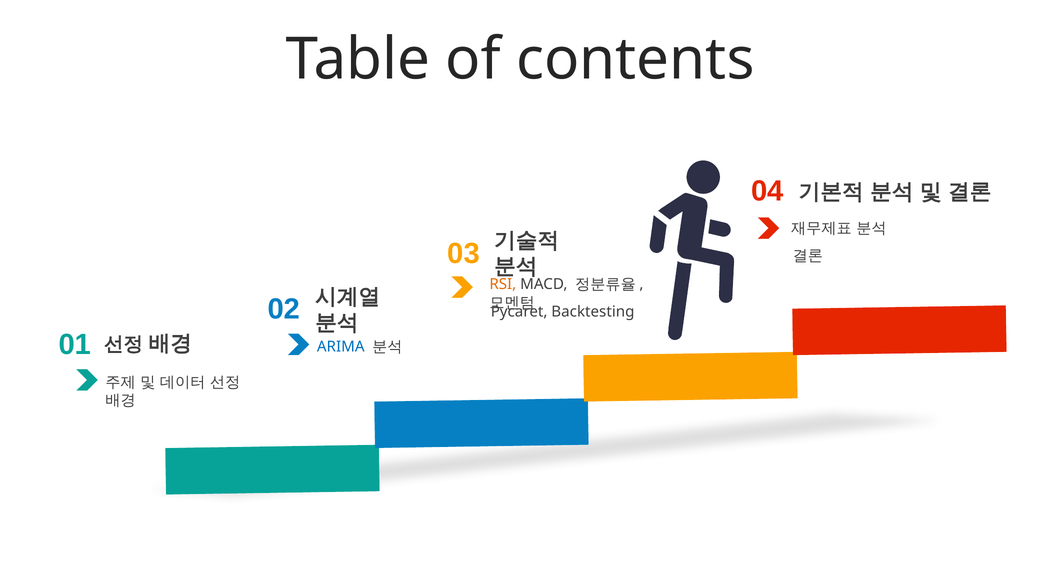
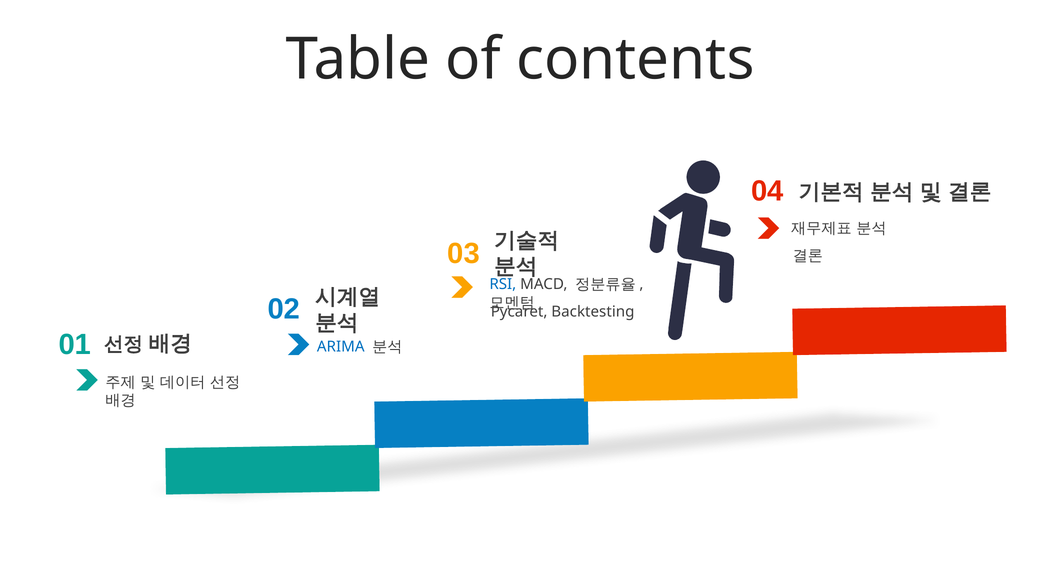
RSI colour: orange -> blue (503, 284)
